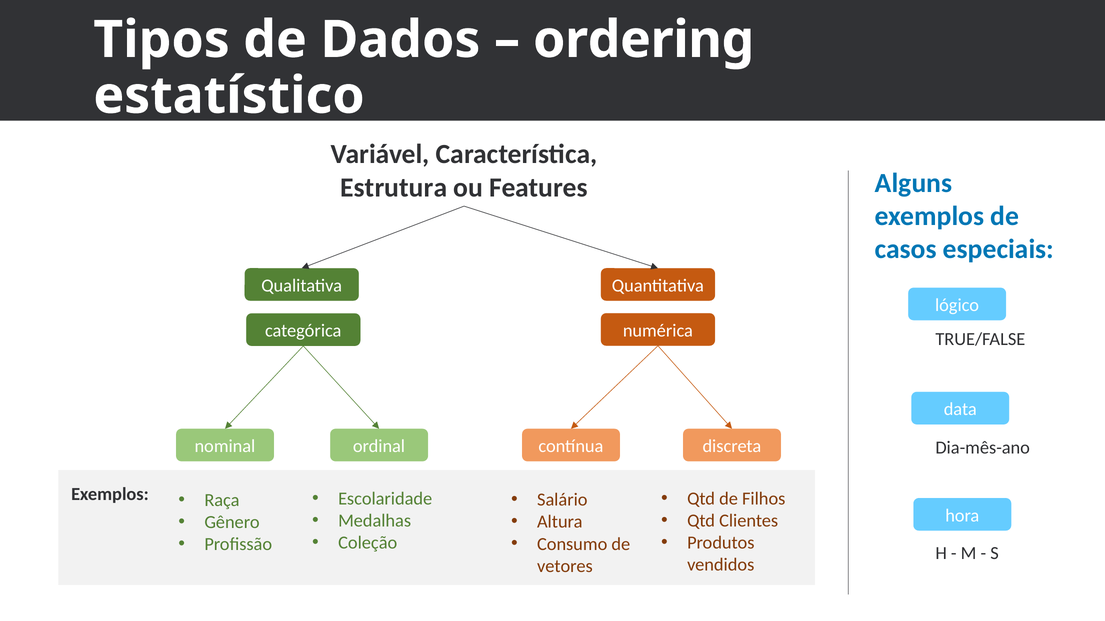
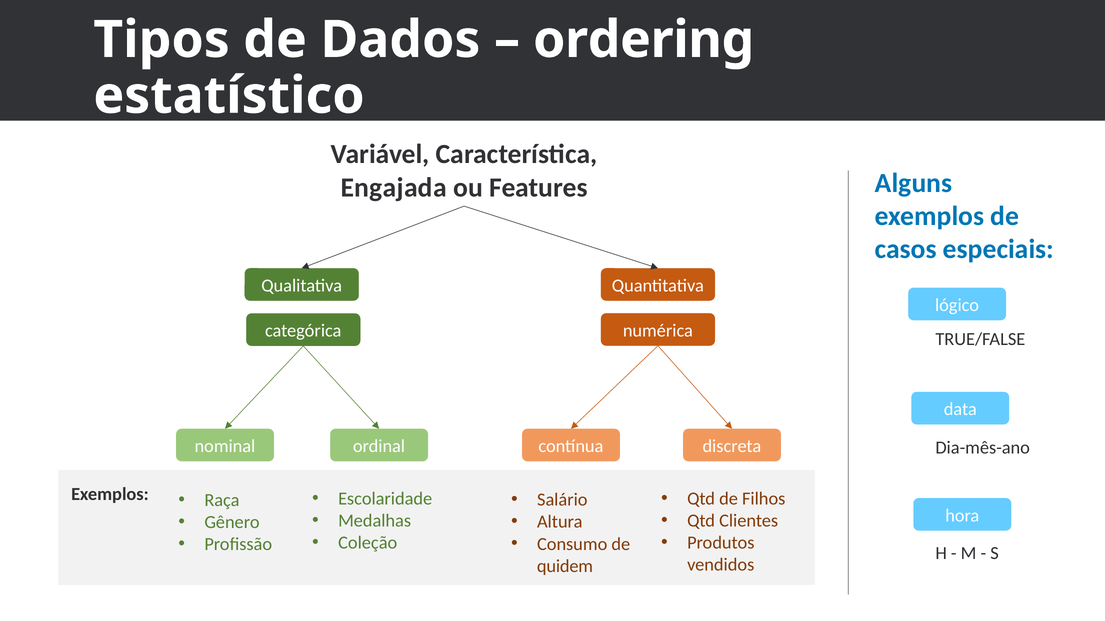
Estrutura: Estrutura -> Engajada (394, 188)
vetores: vetores -> quidem (565, 567)
